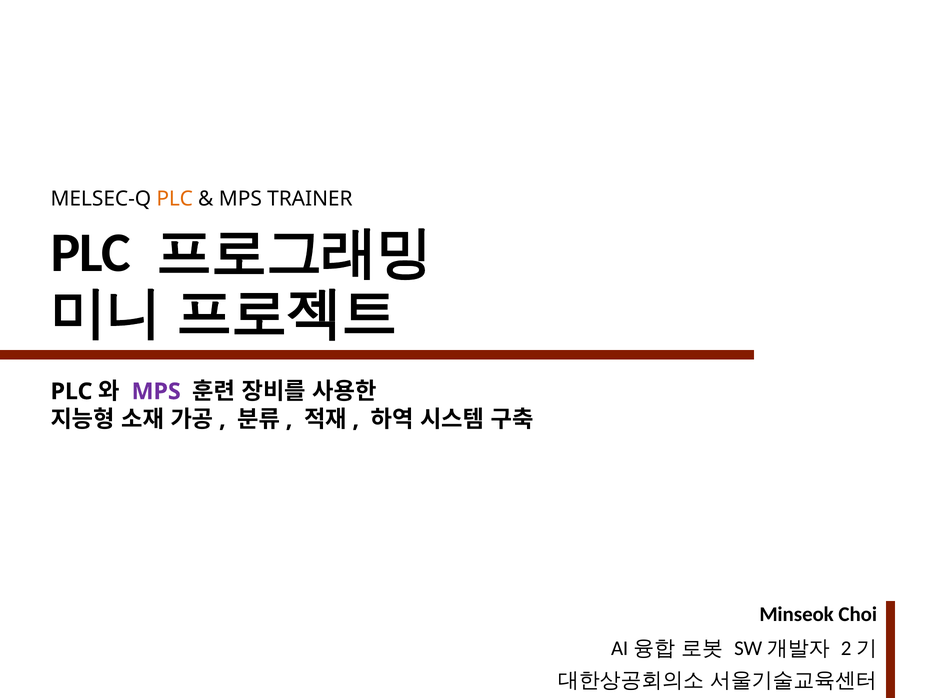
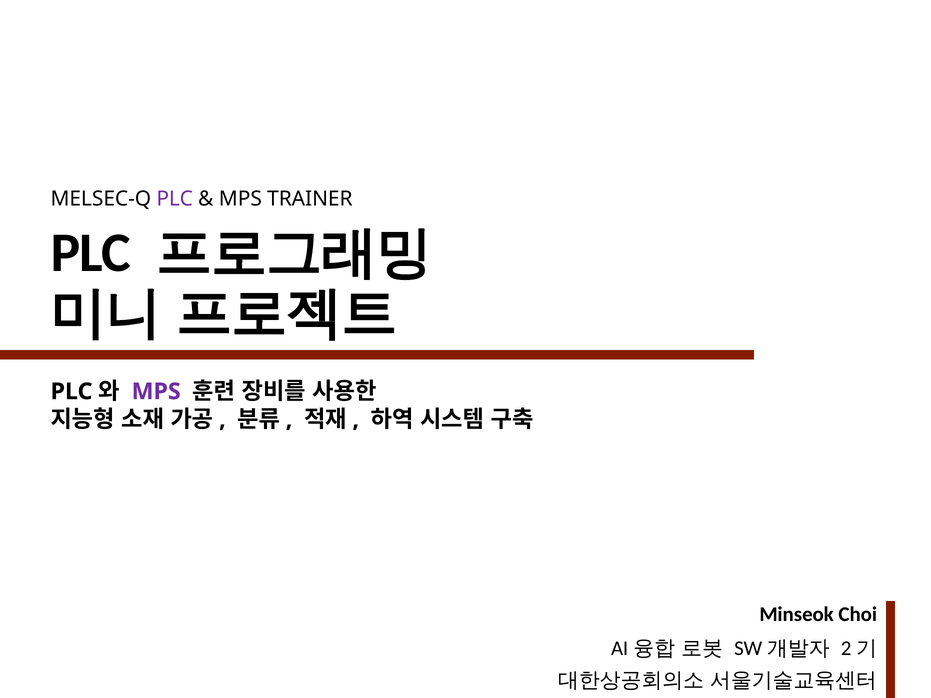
PLC colour: orange -> purple (175, 199)
